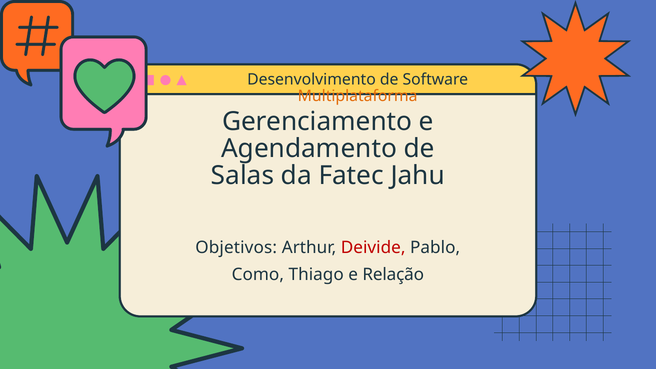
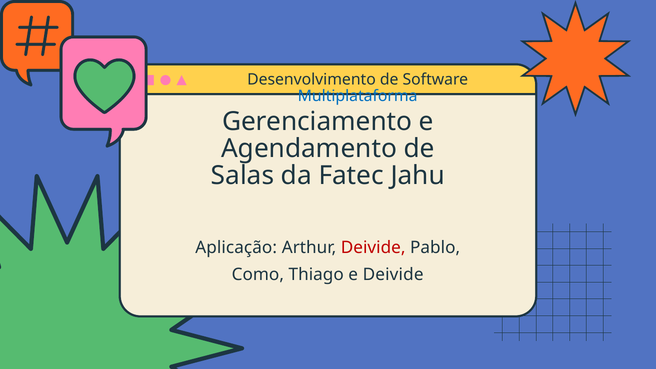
Multiplataforma colour: orange -> blue (358, 96)
Objetivos: Objetivos -> Aplicação (236, 248)
e Relação: Relação -> Deivide (393, 275)
